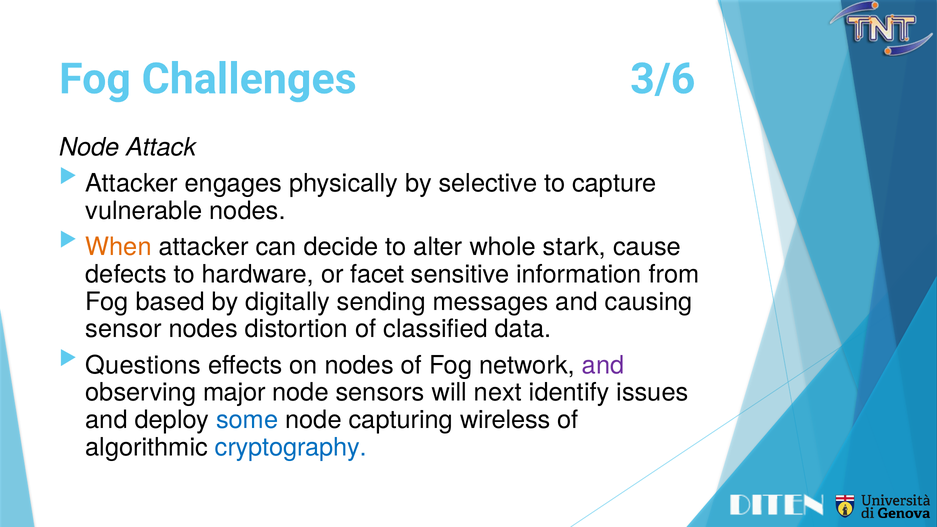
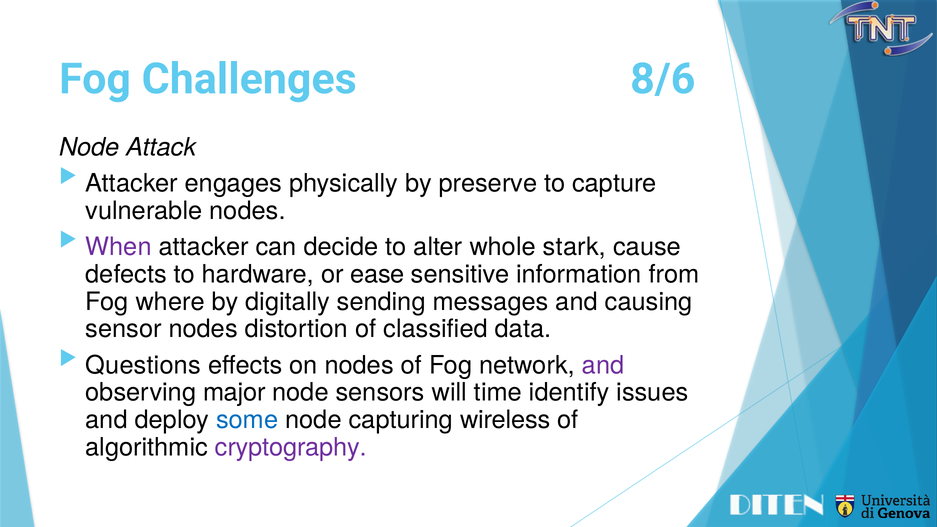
3/6: 3/6 -> 8/6 (663, 79)
selective: selective -> preserve (488, 183)
When colour: orange -> purple (119, 247)
facet: facet -> ease (377, 274)
based: based -> where (170, 302)
next: next -> time (498, 393)
cryptography colour: blue -> purple (291, 447)
